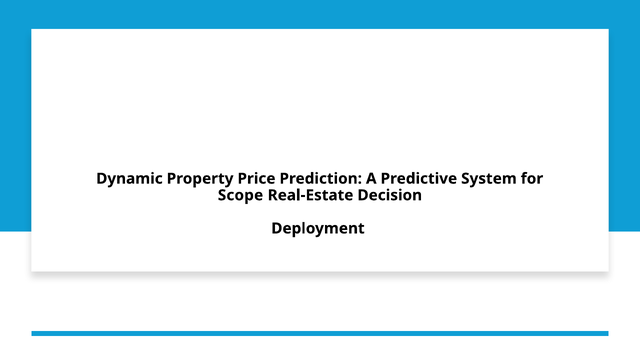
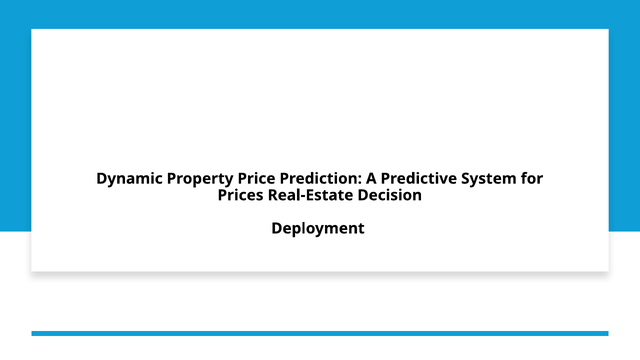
Scope: Scope -> Prices (241, 195)
